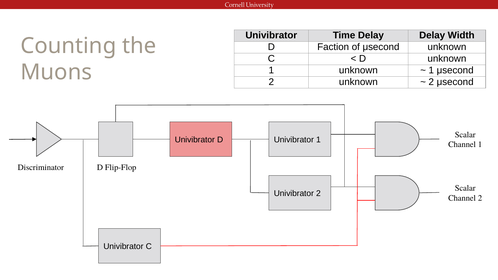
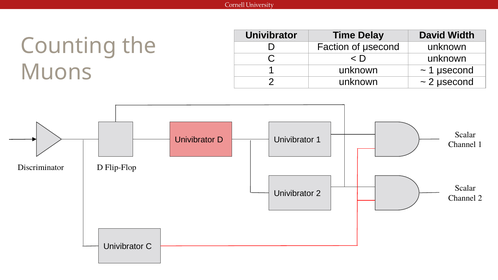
Delay Delay: Delay -> David (432, 35)
